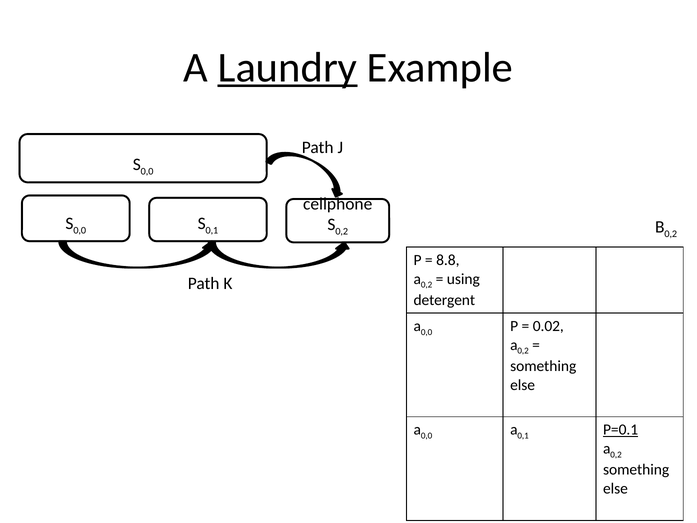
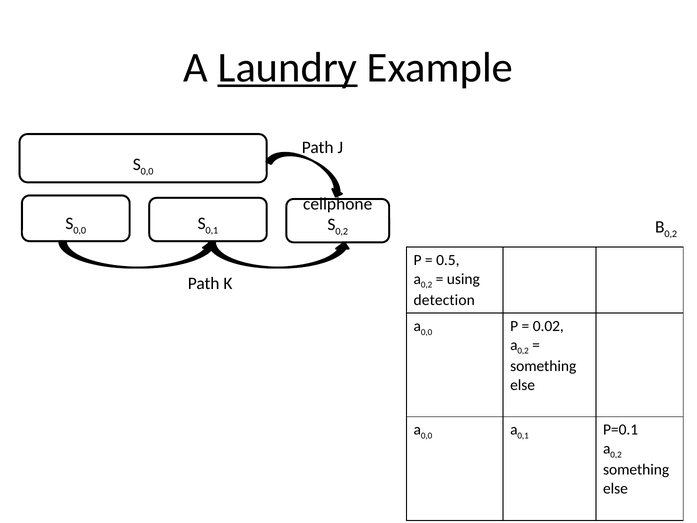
8.8: 8.8 -> 0.5 (448, 260)
detergent: detergent -> detection (444, 300)
P=0.1 underline: present -> none (621, 430)
